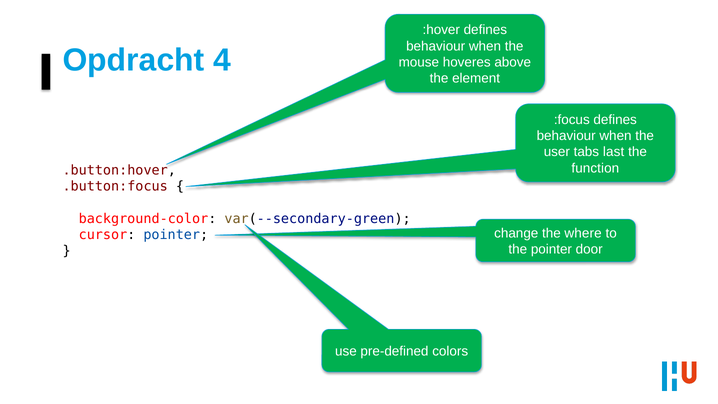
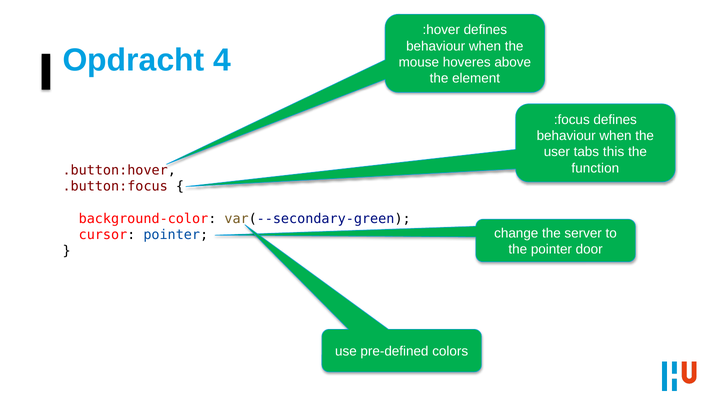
last: last -> this (614, 152)
where: where -> server (583, 233)
